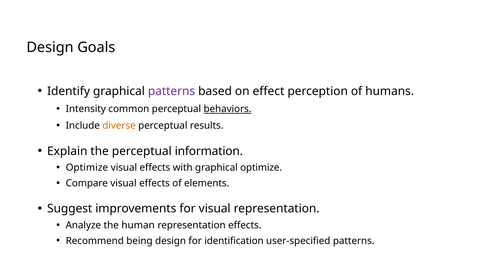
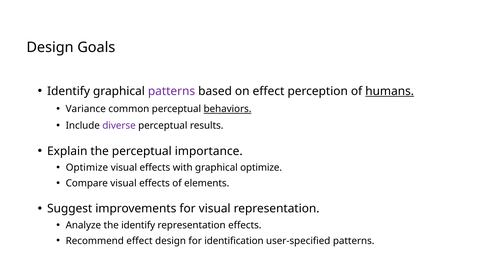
humans underline: none -> present (390, 91)
Intensity: Intensity -> Variance (86, 109)
diverse colour: orange -> purple (119, 126)
information: information -> importance (209, 151)
the human: human -> identify (138, 225)
Recommend being: being -> effect (139, 241)
